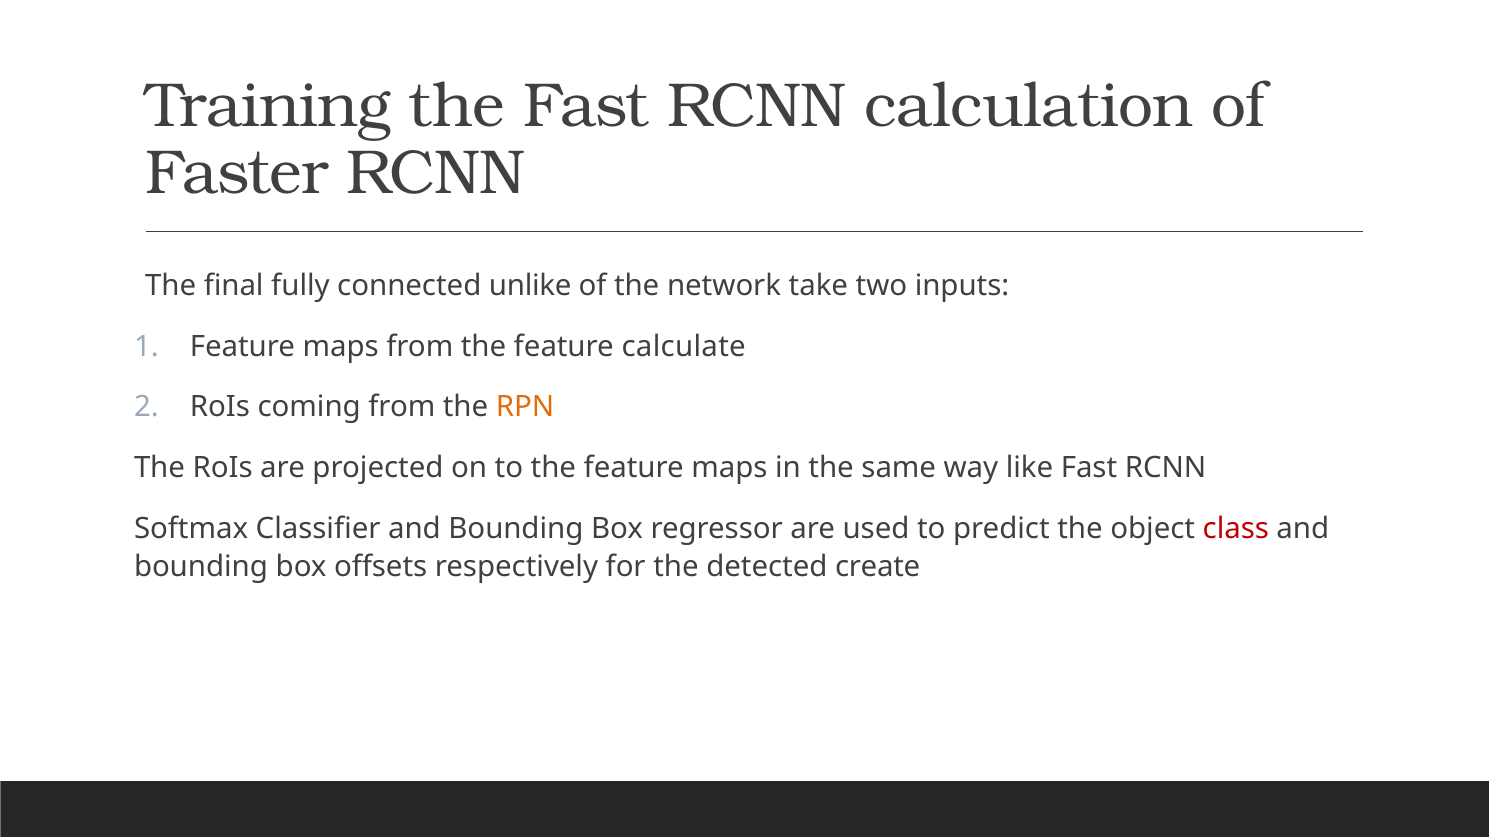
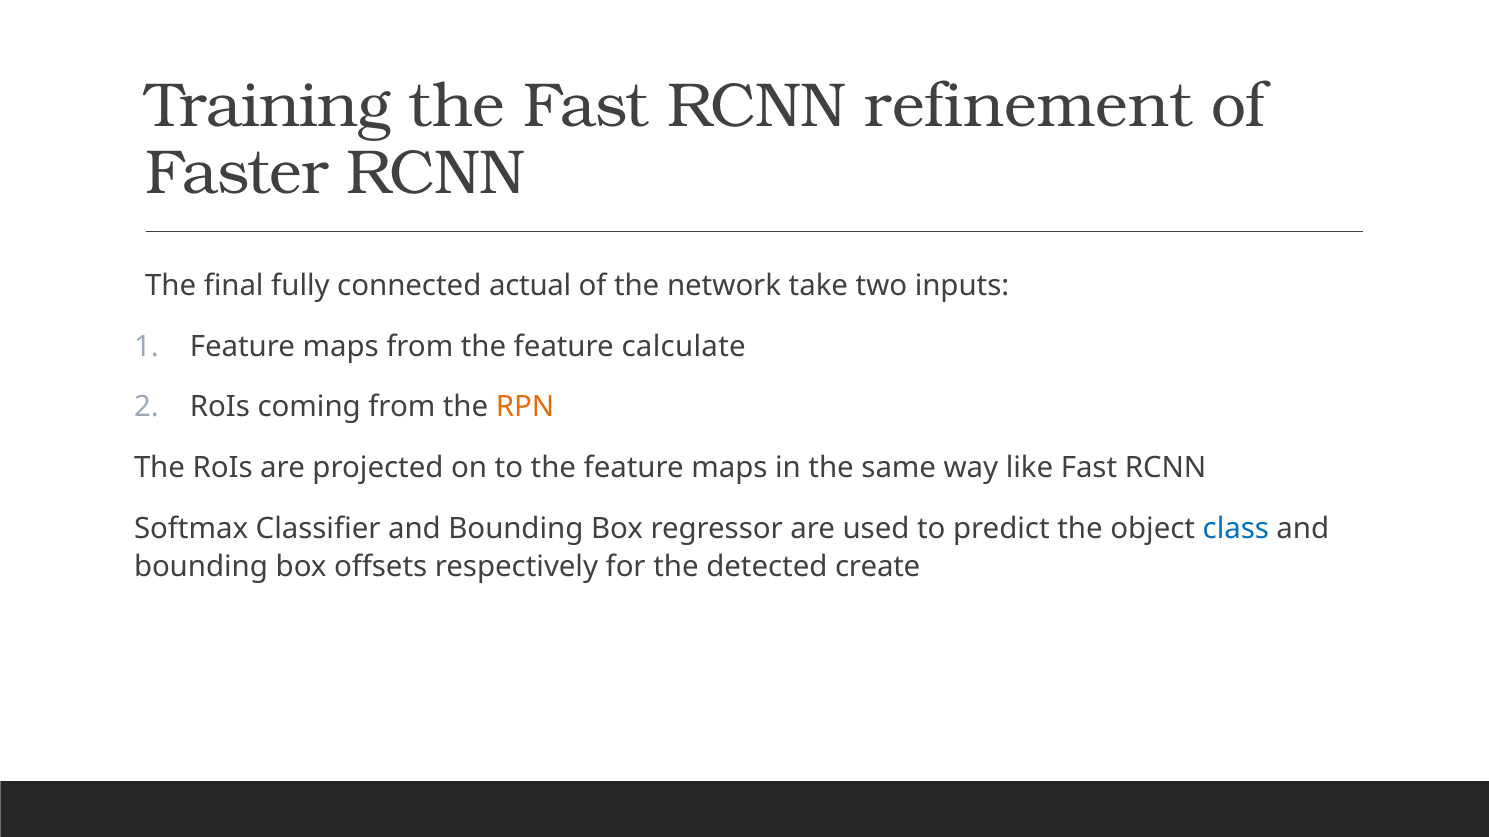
calculation: calculation -> refinement (1029, 106)
unlike: unlike -> actual (530, 286)
class colour: red -> blue (1236, 529)
